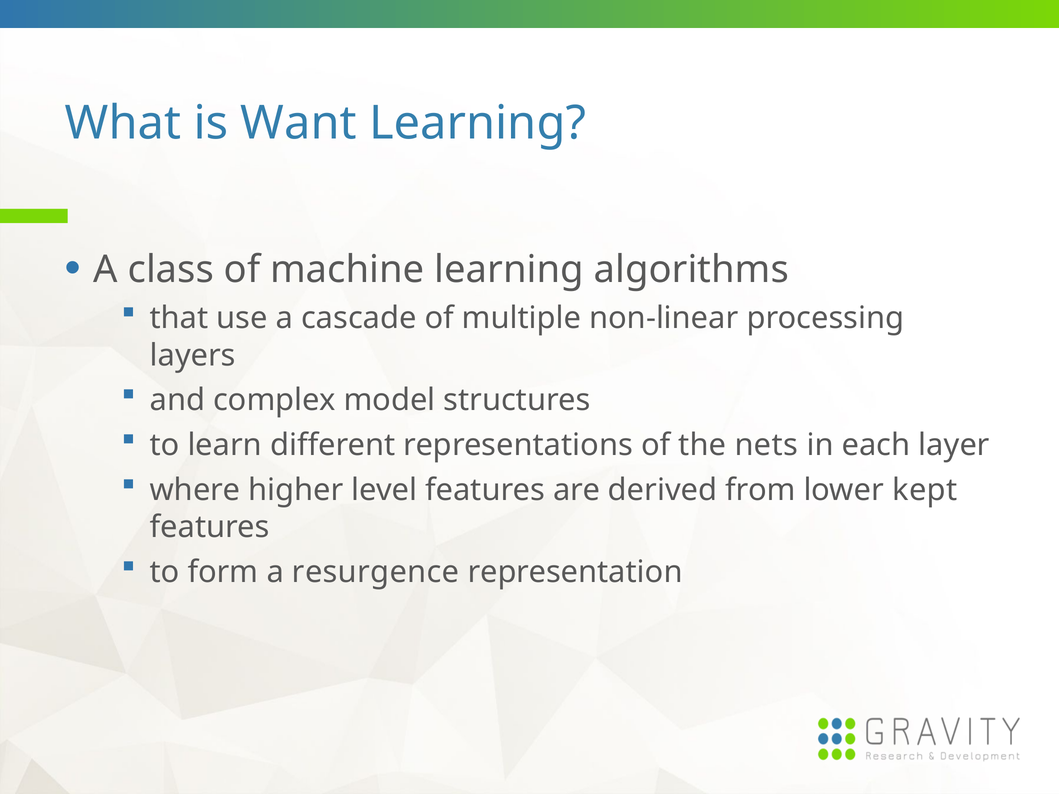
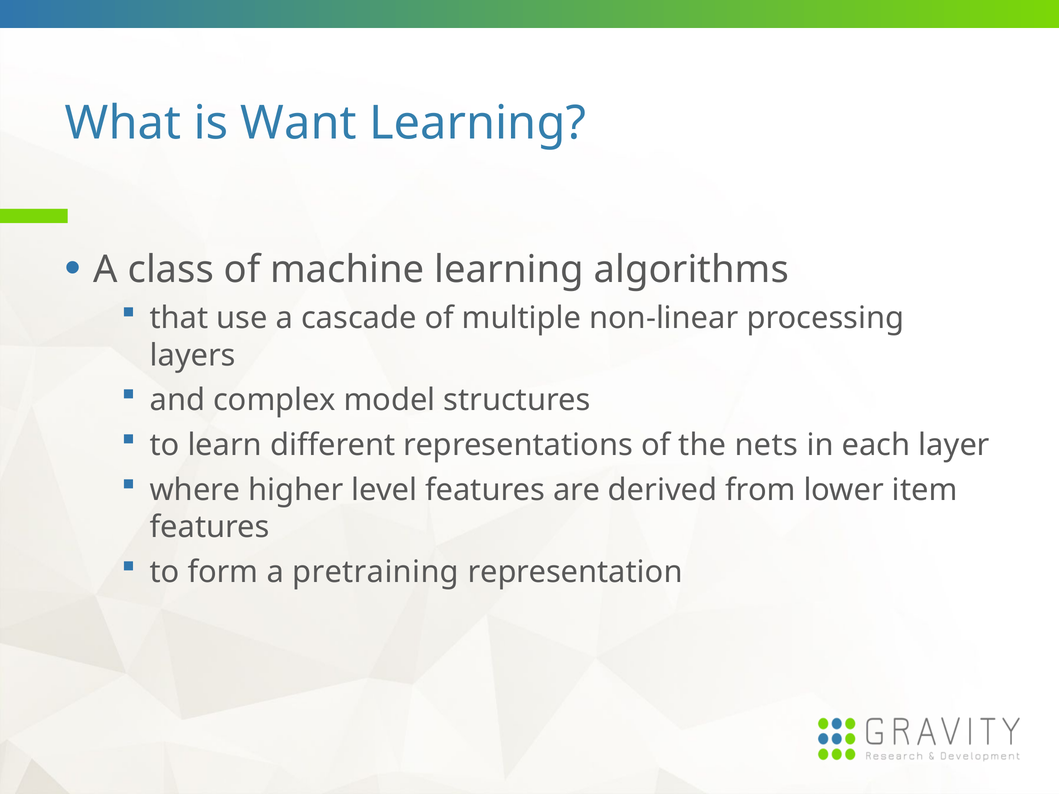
kept: kept -> item (925, 490)
resurgence: resurgence -> pretraining (376, 572)
